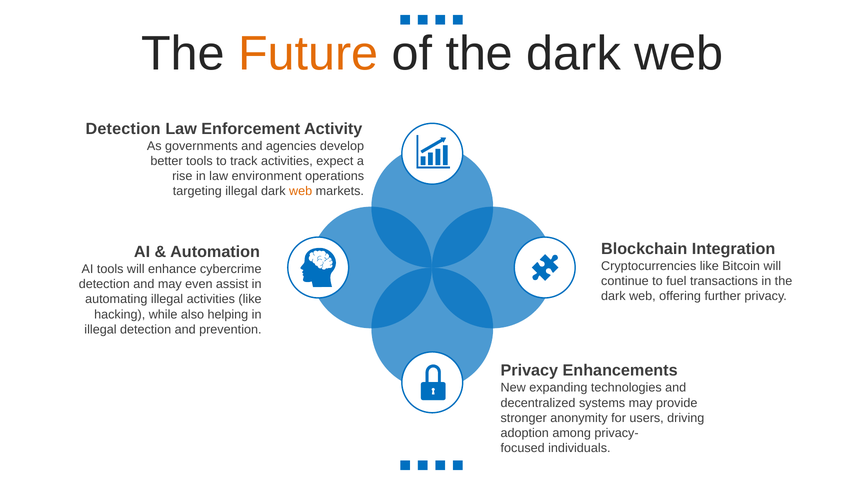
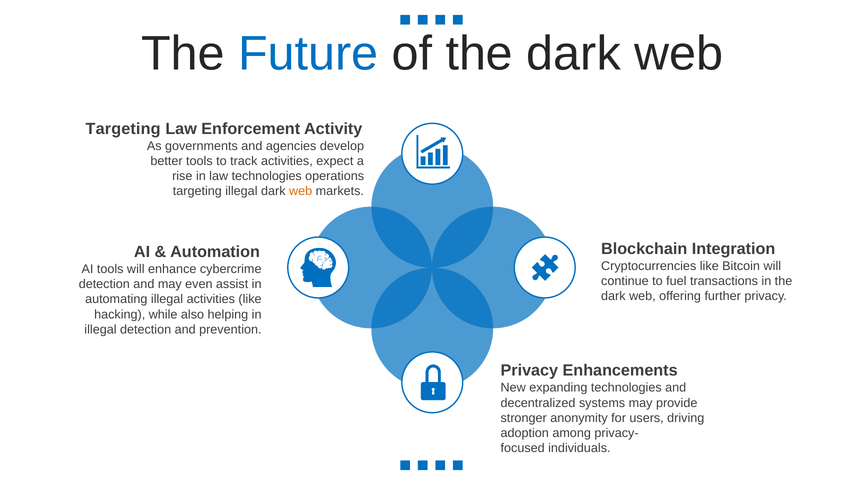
Future colour: orange -> blue (308, 54)
Detection: Detection -> Targeting (123, 129)
law environment: environment -> technologies (267, 176)
